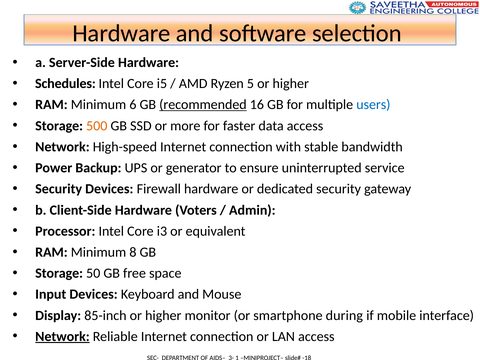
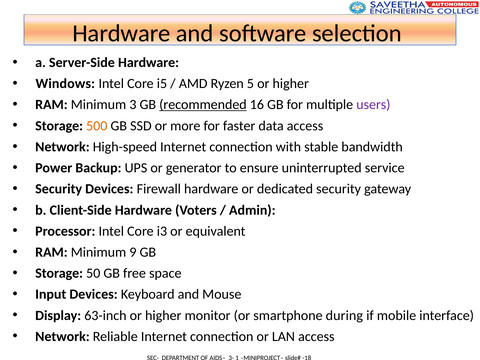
Schedules: Schedules -> Windows (65, 84)
6: 6 -> 3 (133, 105)
users colour: blue -> purple (373, 105)
8: 8 -> 9 (133, 252)
85-inch: 85-inch -> 63-inch (105, 315)
Network underline: present -> none (62, 336)
